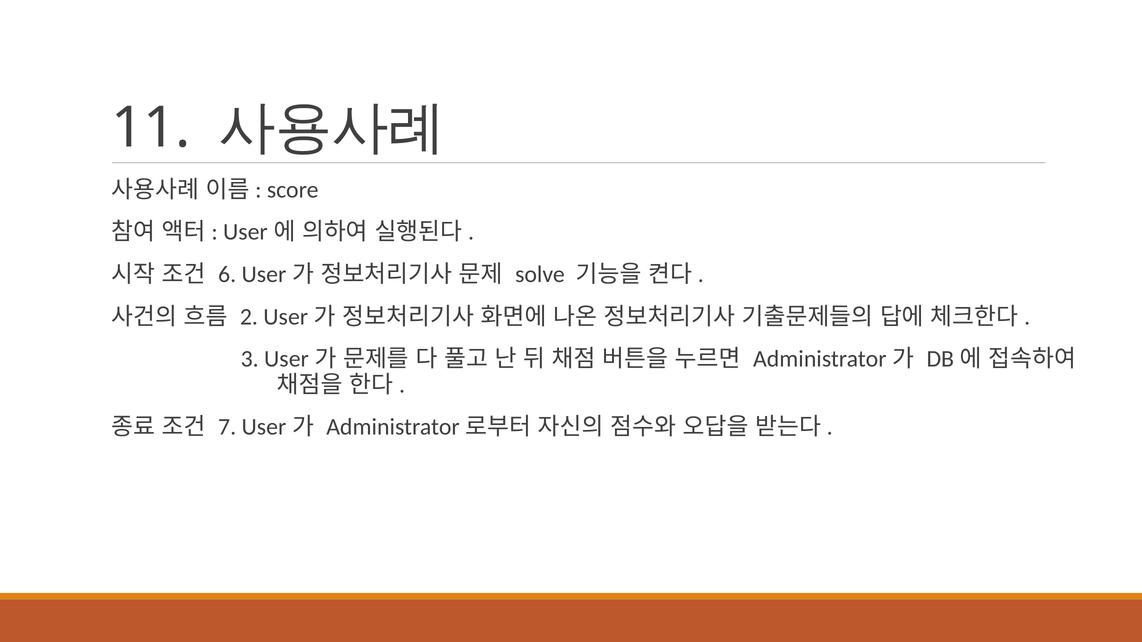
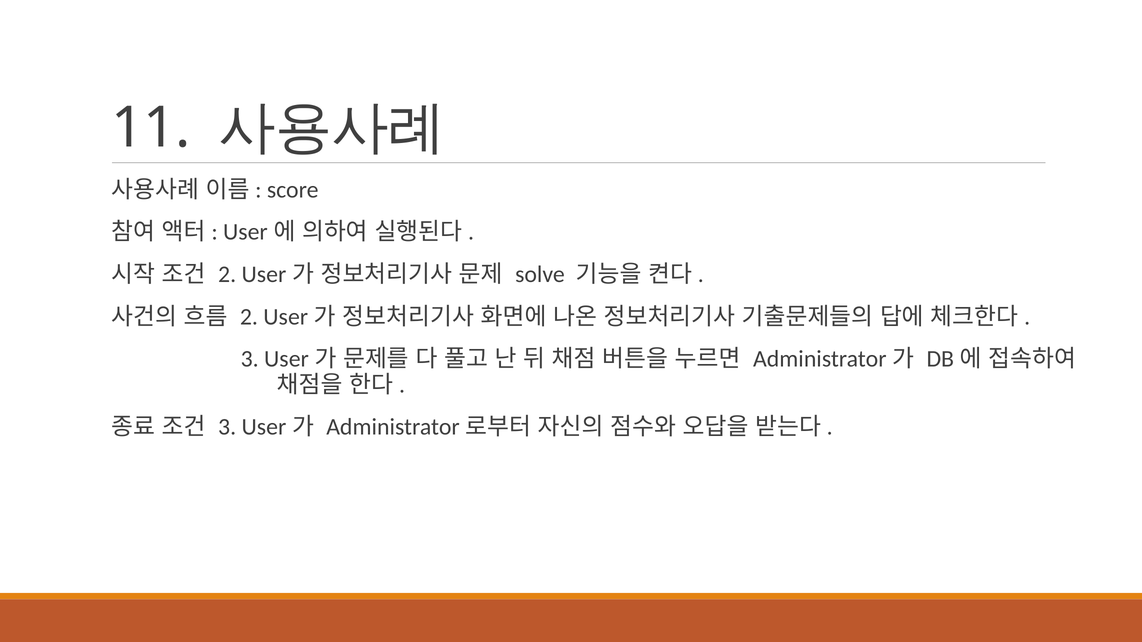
6: 6 -> 2 (227, 275)
7: 7 -> 3 (227, 427)
